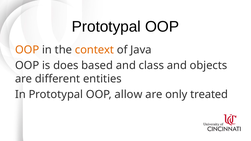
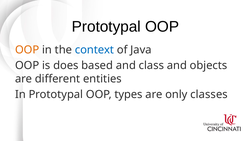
context colour: orange -> blue (94, 50)
allow: allow -> types (129, 95)
treated: treated -> classes (209, 95)
